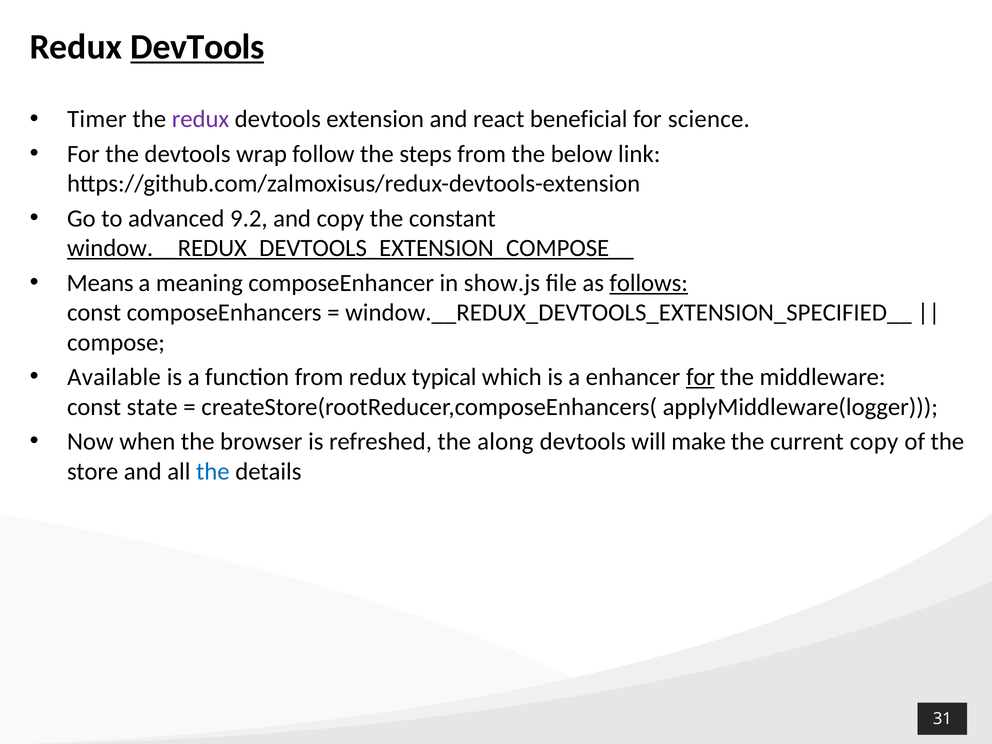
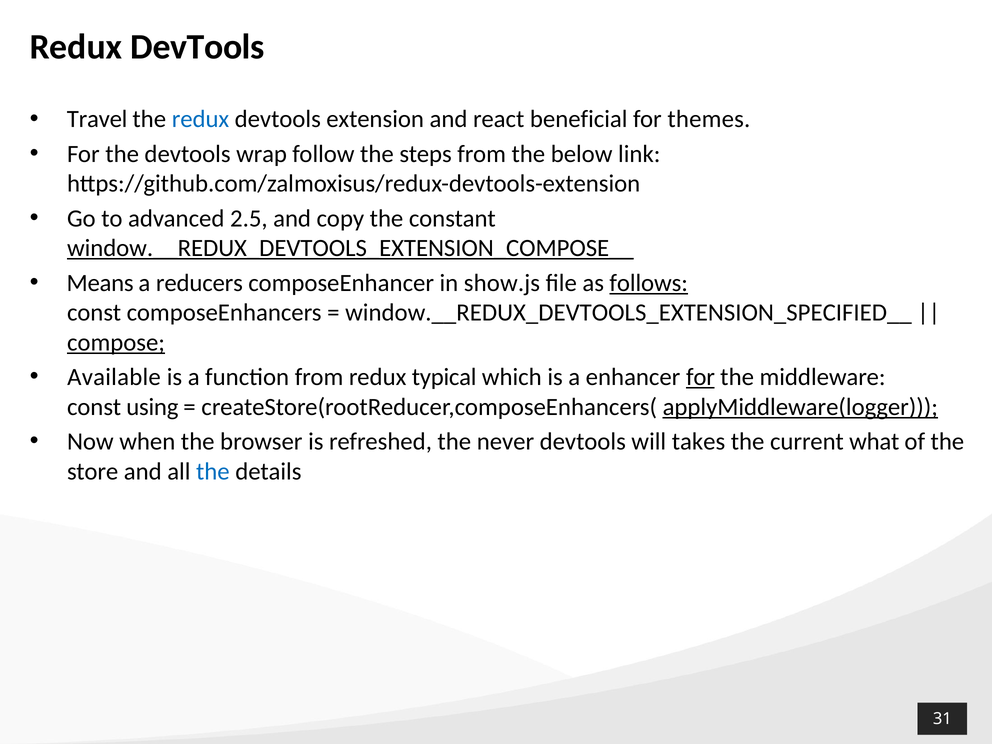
DevTools underline: present -> none (197, 47)
Timer: Timer -> Travel (97, 119)
redux colour: purple -> blue (200, 119)
science: science -> themes (709, 119)
9.2: 9.2 -> 2.5 (249, 218)
meaning: meaning -> reducers (199, 283)
compose underline: none -> present (116, 342)
state: state -> using (152, 407)
applyMiddleware(logger underline: none -> present (800, 407)
along: along -> never (505, 442)
make: make -> takes (699, 442)
current copy: copy -> what (874, 442)
